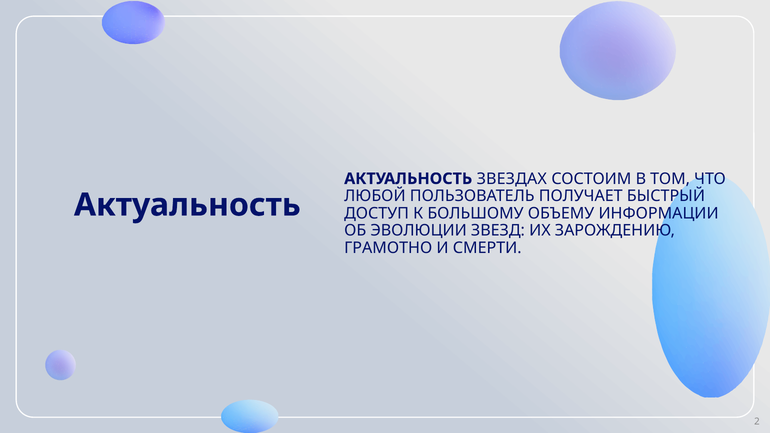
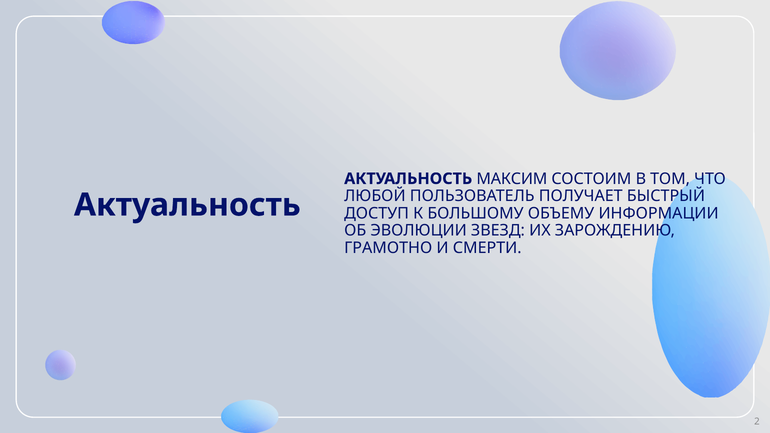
ЗВЕЗДАХ: ЗВЕЗДАХ -> МАКСИМ (512, 179)
